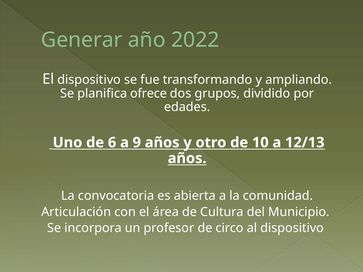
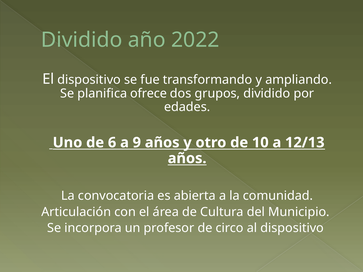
Generar: Generar -> Dividido (82, 40)
